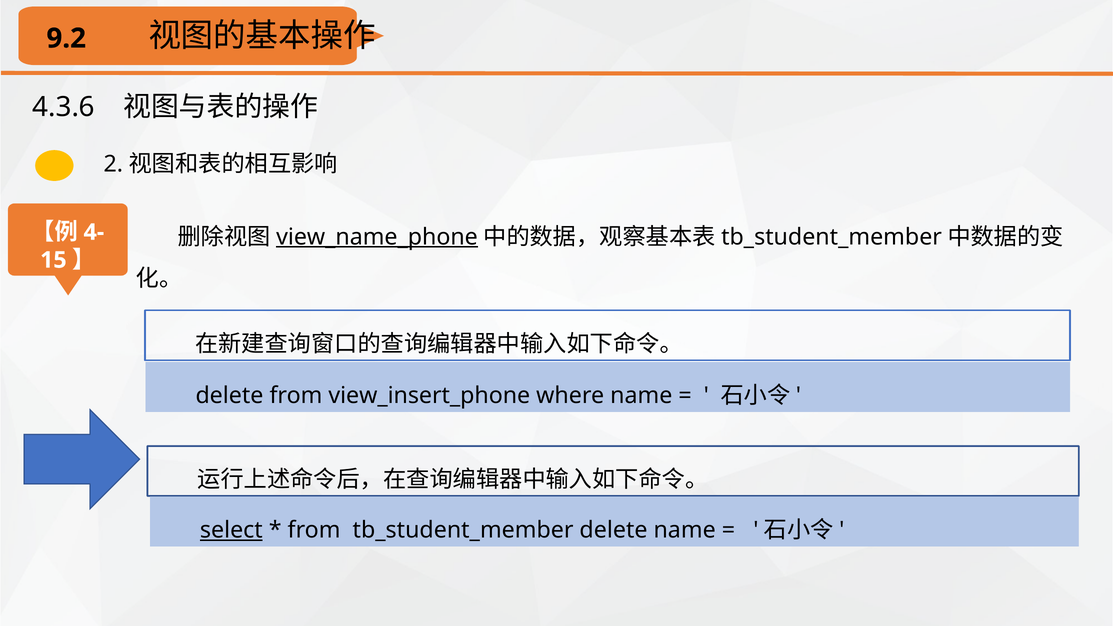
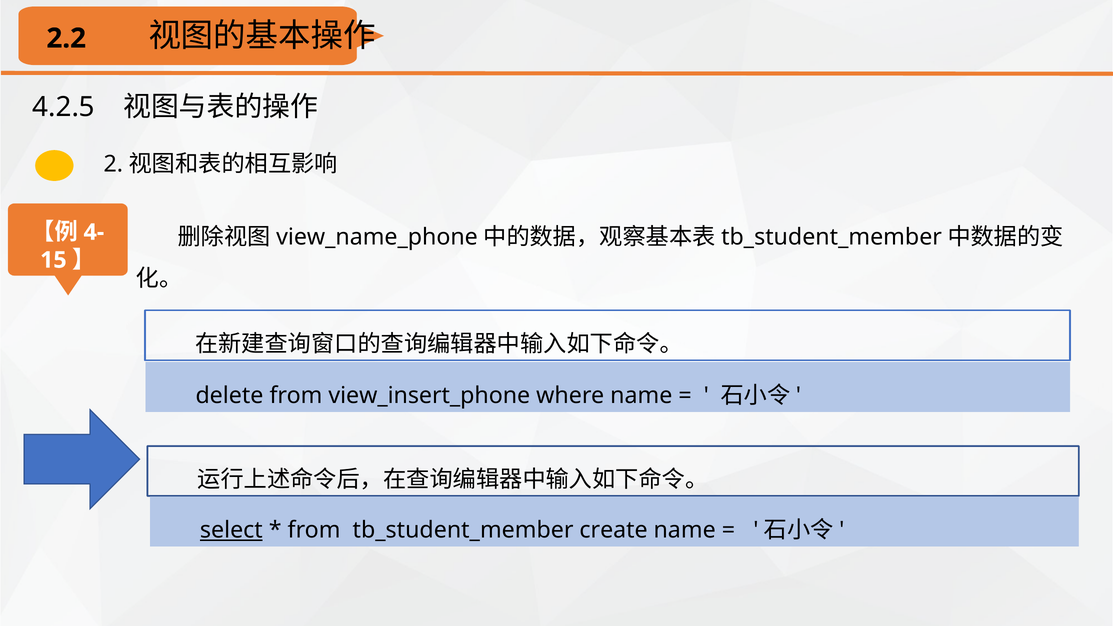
9.2: 9.2 -> 2.2 (66, 38)
4.3.6: 4.3.6 -> 4.2.5 (64, 107)
view_name_phone underline: present -> none (377, 237)
tb_student_member delete: delete -> create (614, 530)
